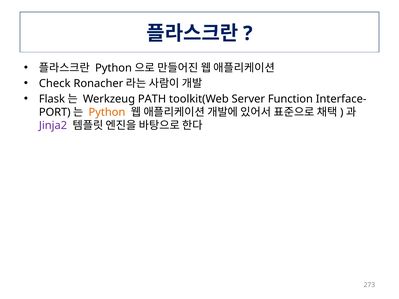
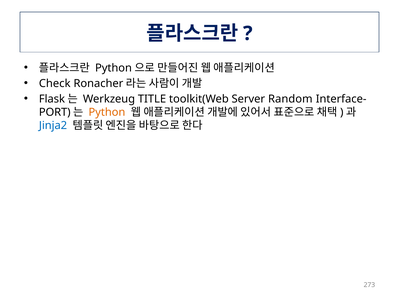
PATH: PATH -> TITLE (152, 99)
Function: Function -> Random (290, 99)
Jinja2 colour: purple -> blue (53, 126)
